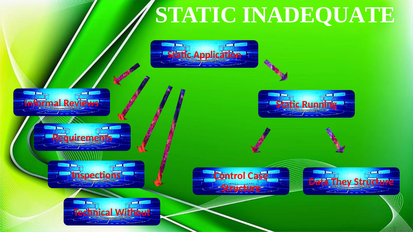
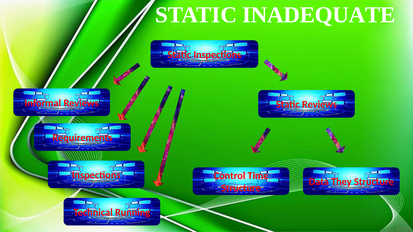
Static Application: Application -> Inspections (217, 55)
Static Running: Running -> Reviews (319, 105)
Case: Case -> Time (258, 176)
Without: Without -> Running (133, 213)
